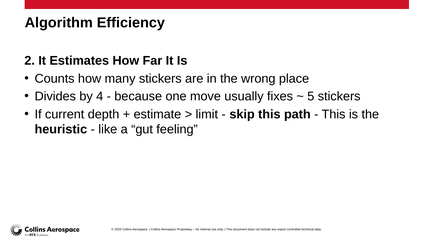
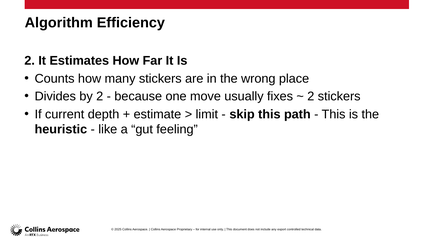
by 4: 4 -> 2 (100, 97)
5: 5 -> 2 (311, 97)
